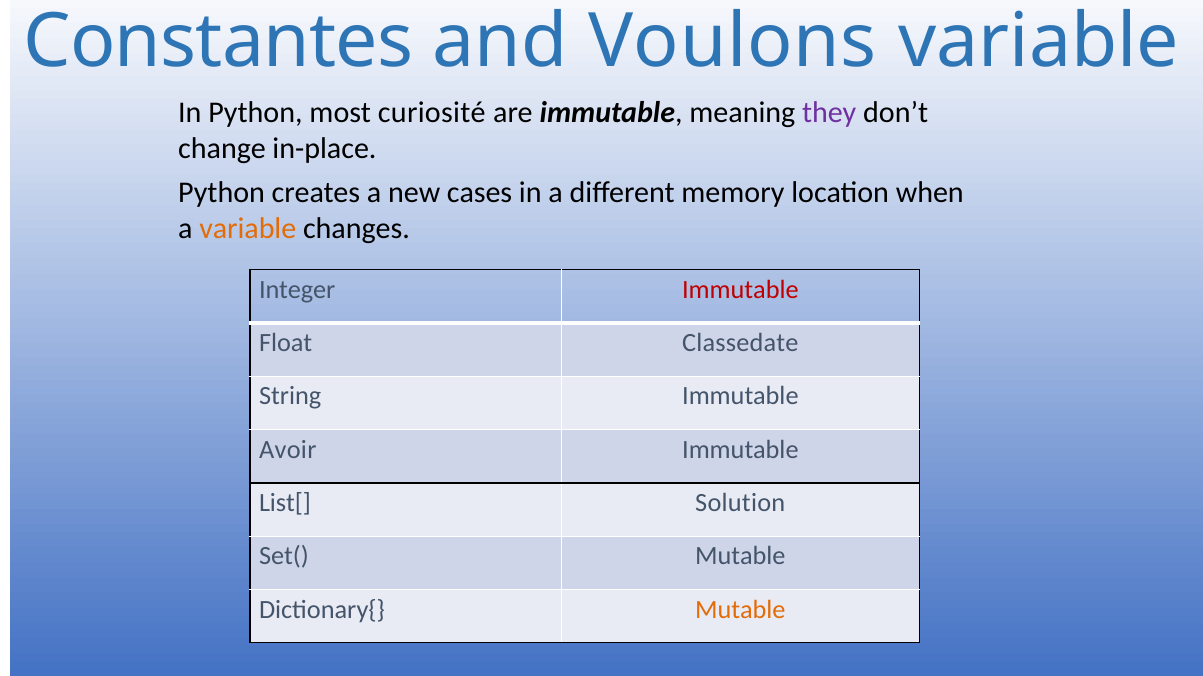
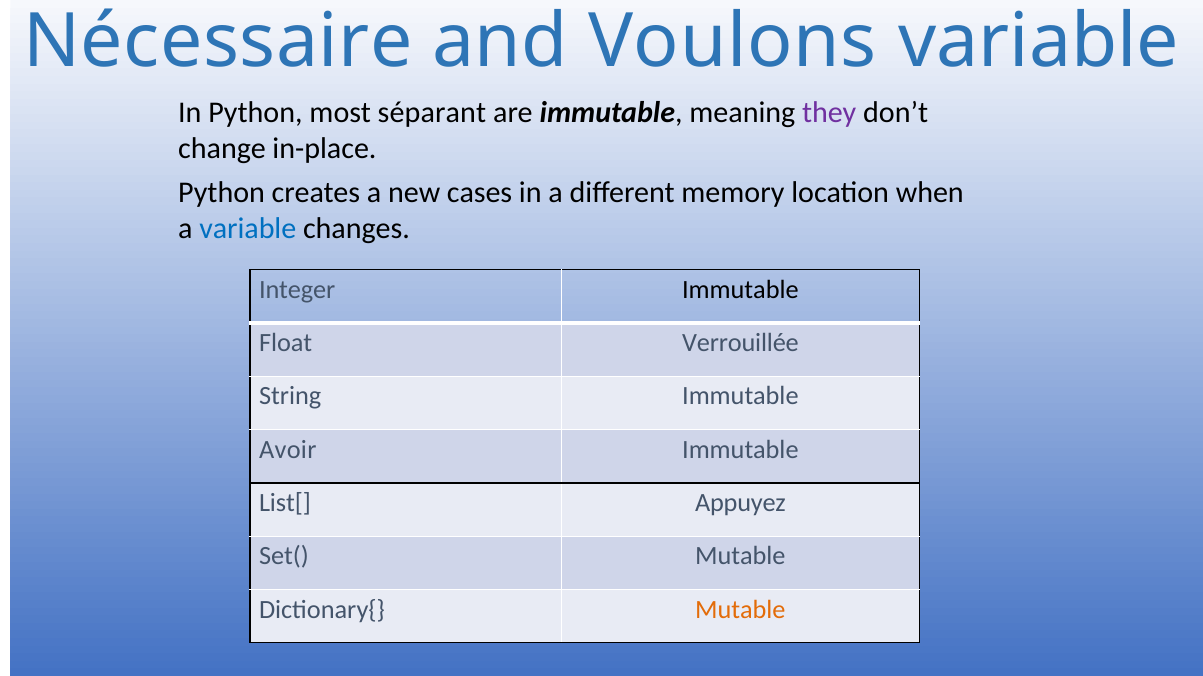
Constantes: Constantes -> Nécessaire (218, 41)
curiosité: curiosité -> séparant (432, 113)
variable colour: orange -> blue (248, 229)
Immutable colour: red -> black (740, 290)
Classedate: Classedate -> Verrouillée (740, 343)
Solution: Solution -> Appuyez (740, 503)
